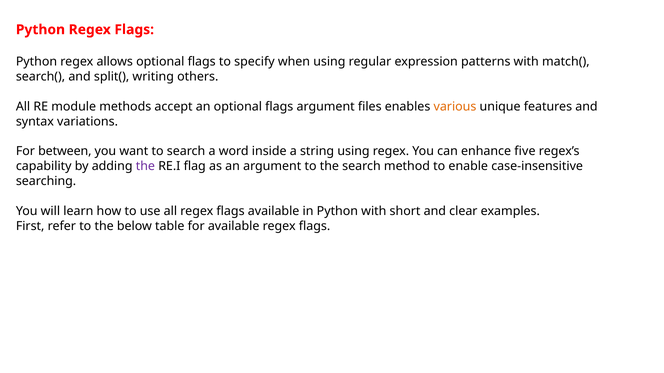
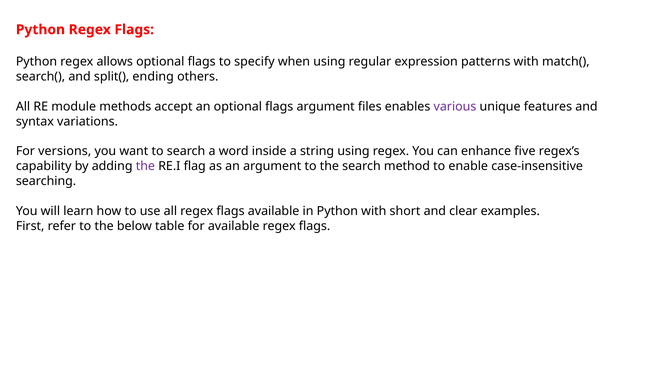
writing: writing -> ending (153, 77)
various colour: orange -> purple (455, 107)
between: between -> versions (65, 152)
